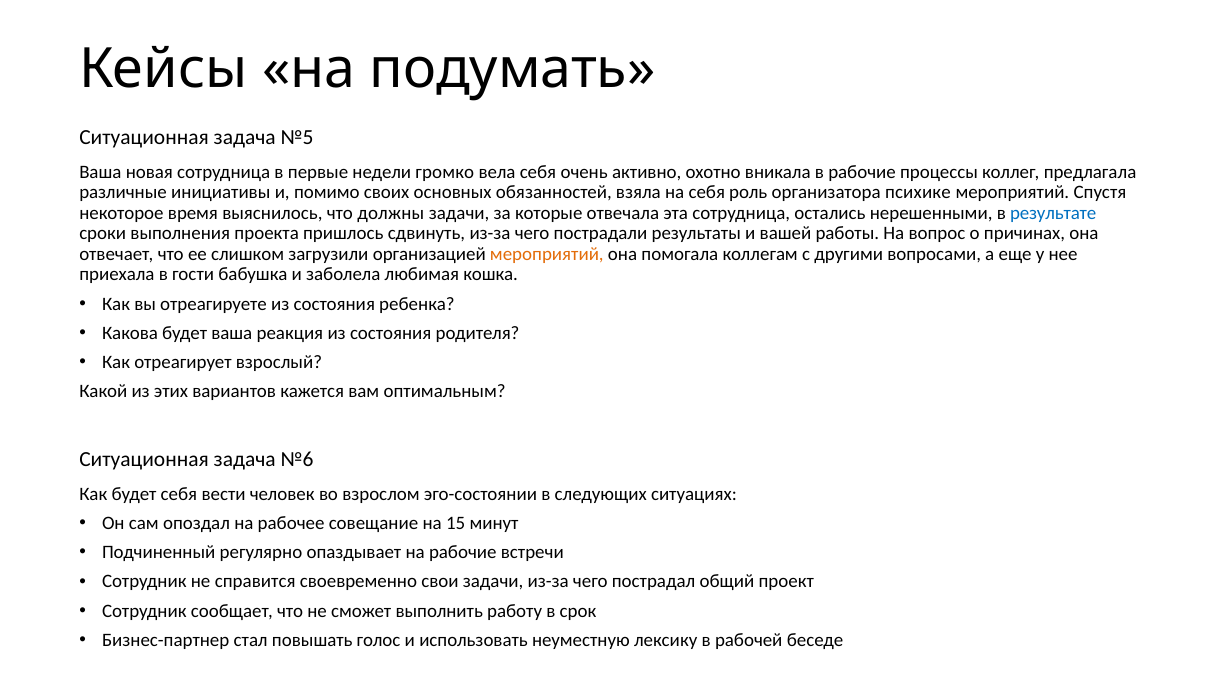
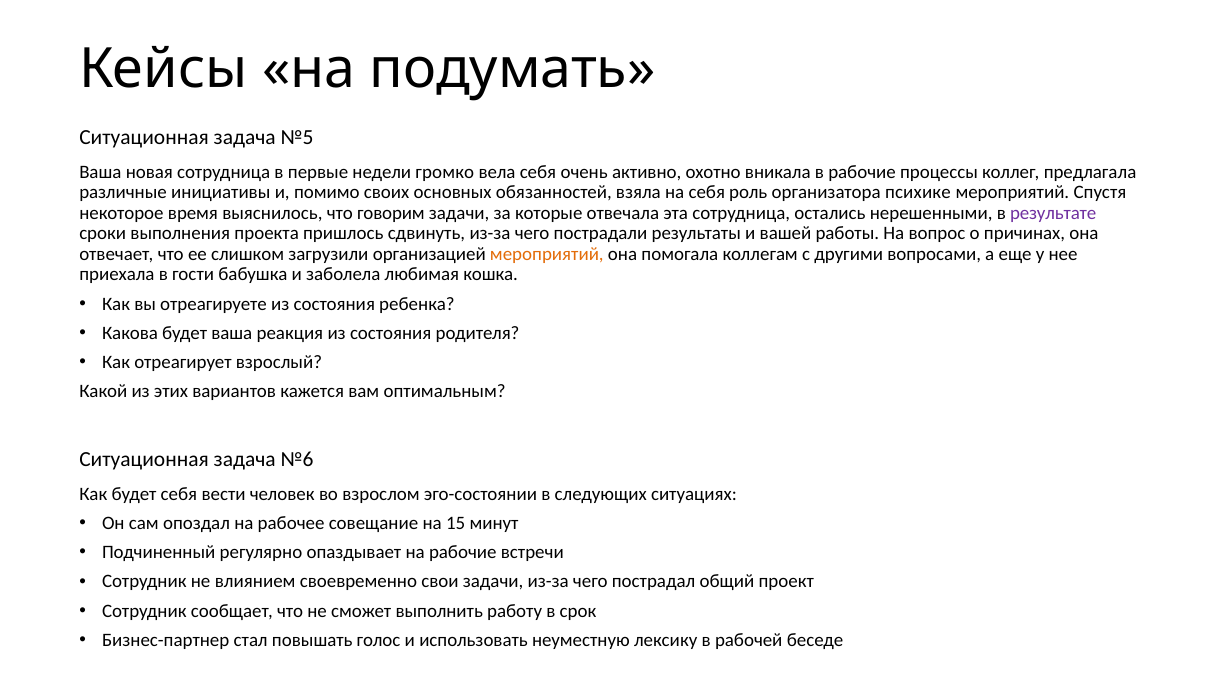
должны: должны -> говорим (391, 213)
результате colour: blue -> purple (1053, 213)
справится: справится -> влиянием (255, 582)
